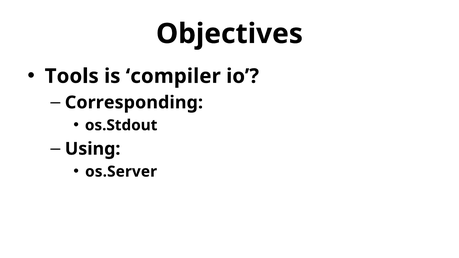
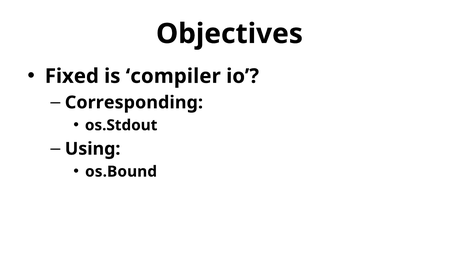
Tools: Tools -> Fixed (72, 76)
os.Server: os.Server -> os.Bound (121, 172)
